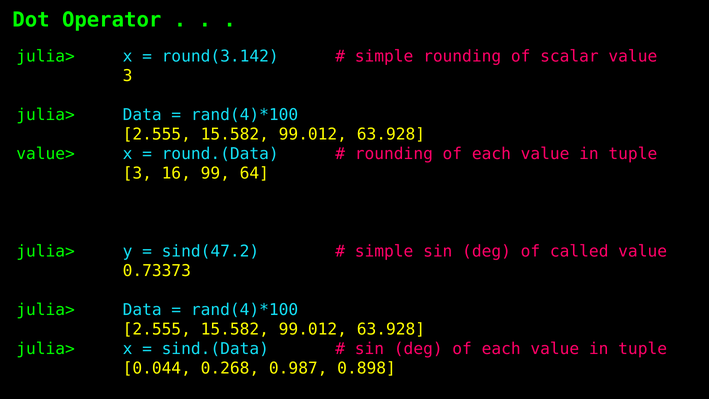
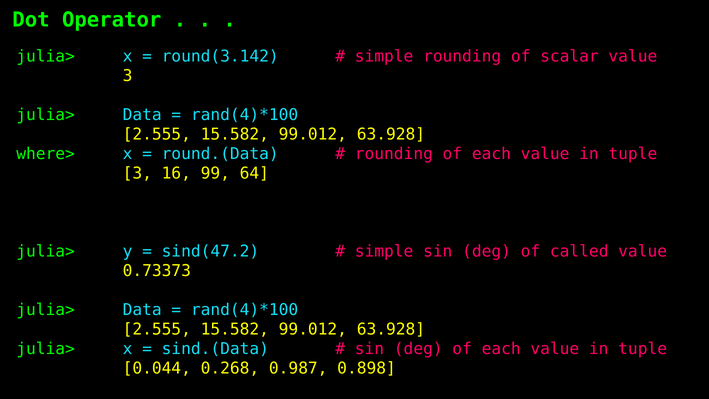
value>: value> -> where> (46, 154)
